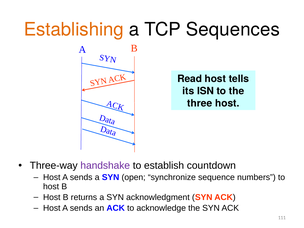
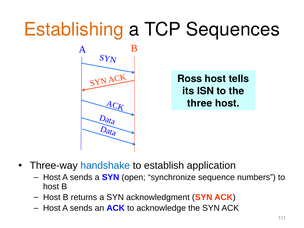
Read: Read -> Ross (190, 79)
handshake colour: purple -> blue (105, 166)
countdown: countdown -> application (211, 166)
